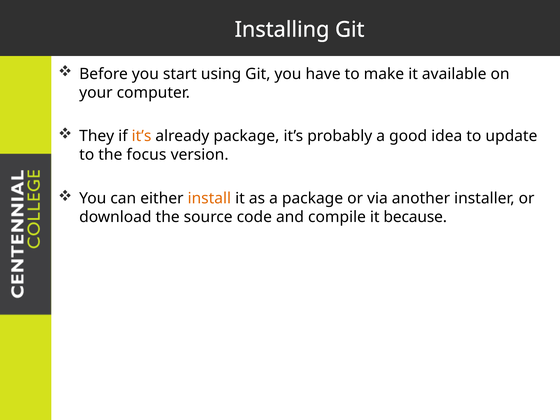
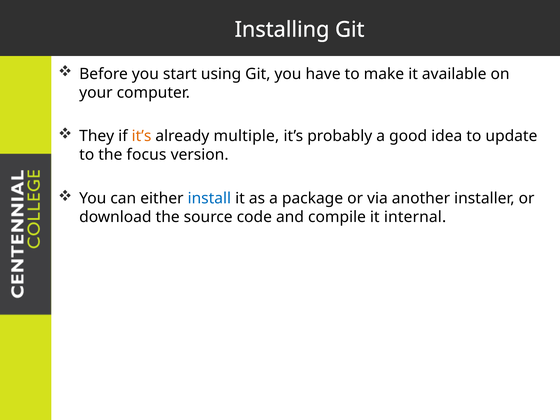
already package: package -> multiple (246, 136)
install colour: orange -> blue (209, 198)
because: because -> internal (415, 217)
